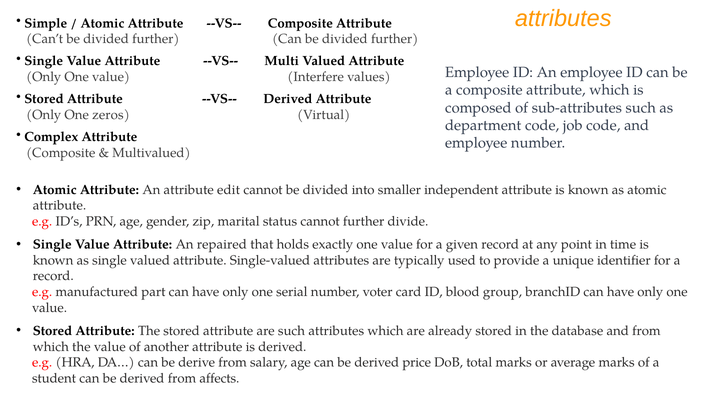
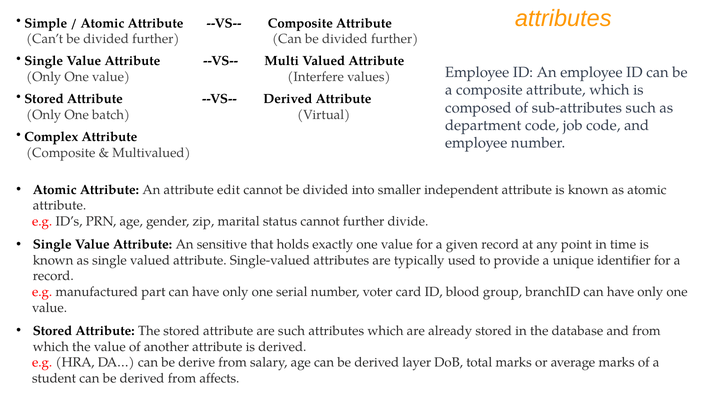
zeros: zeros -> batch (111, 115)
repaired: repaired -> sensitive (222, 244)
price: price -> layer (417, 362)
